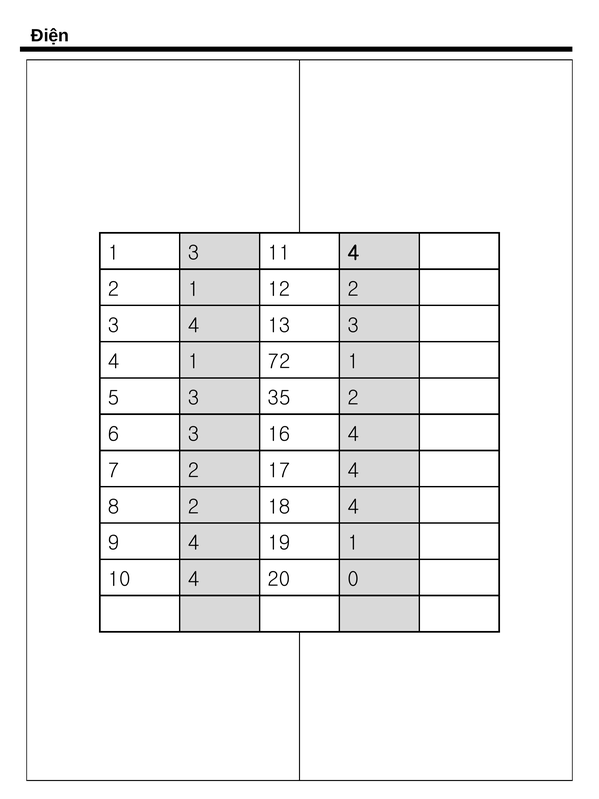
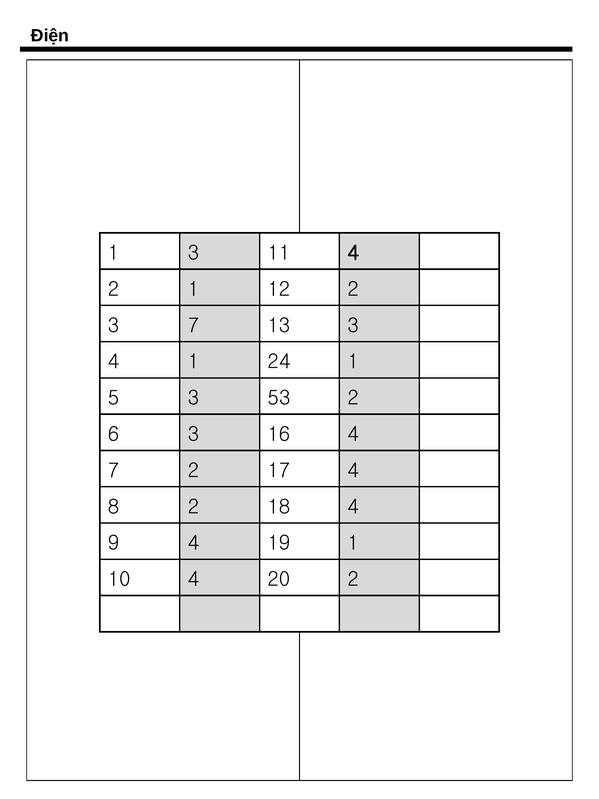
4: 4 -> 7 (193, 325)
72: 72 -> 24 (279, 362)
35: 35 -> 53 (279, 398)
20 0: 0 -> 2 (353, 579)
